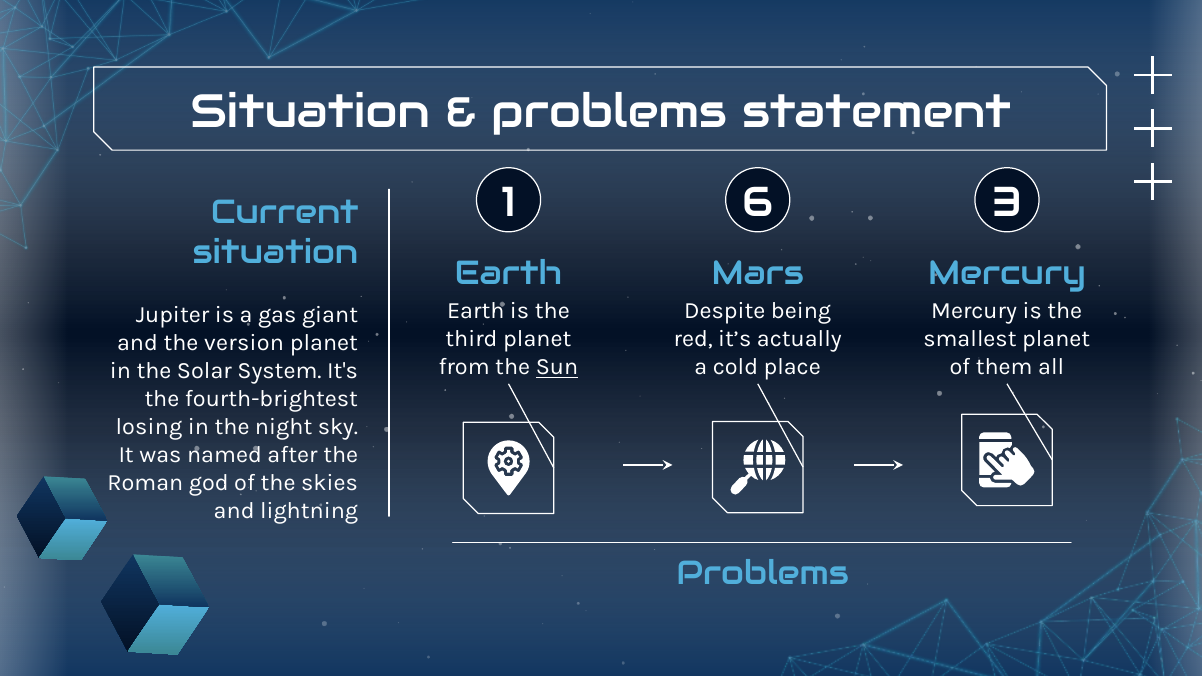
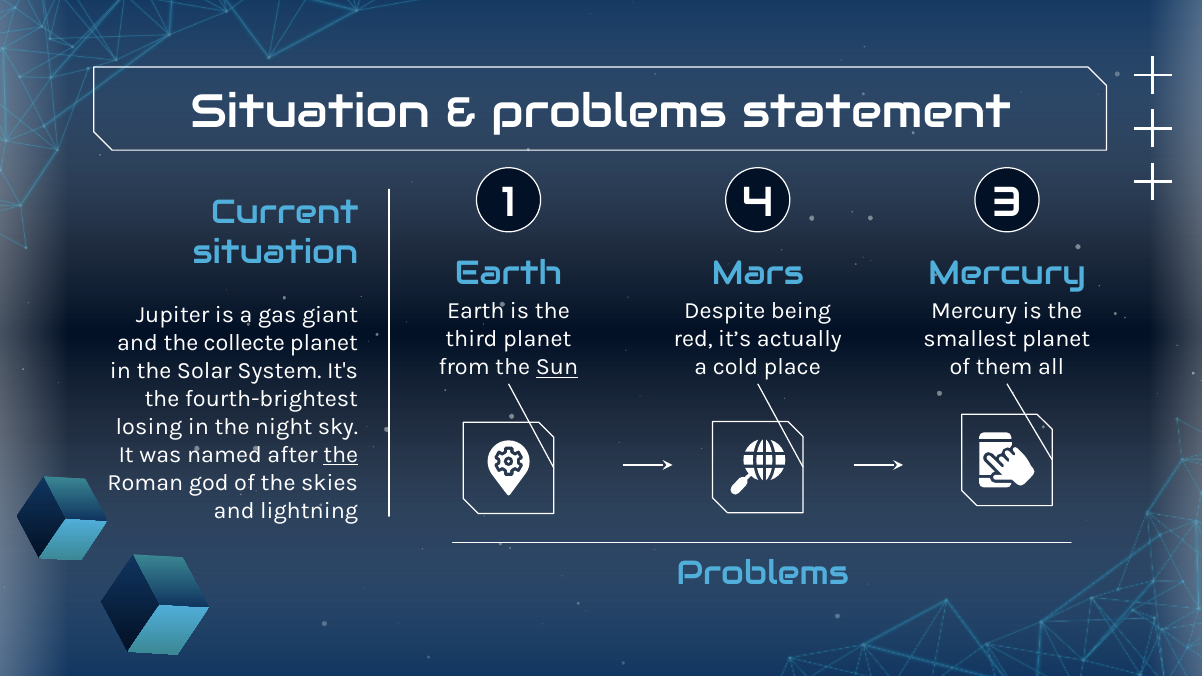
6: 6 -> 4 (758, 203)
version: version -> collecte (244, 343)
the underline: none -> present (341, 455)
